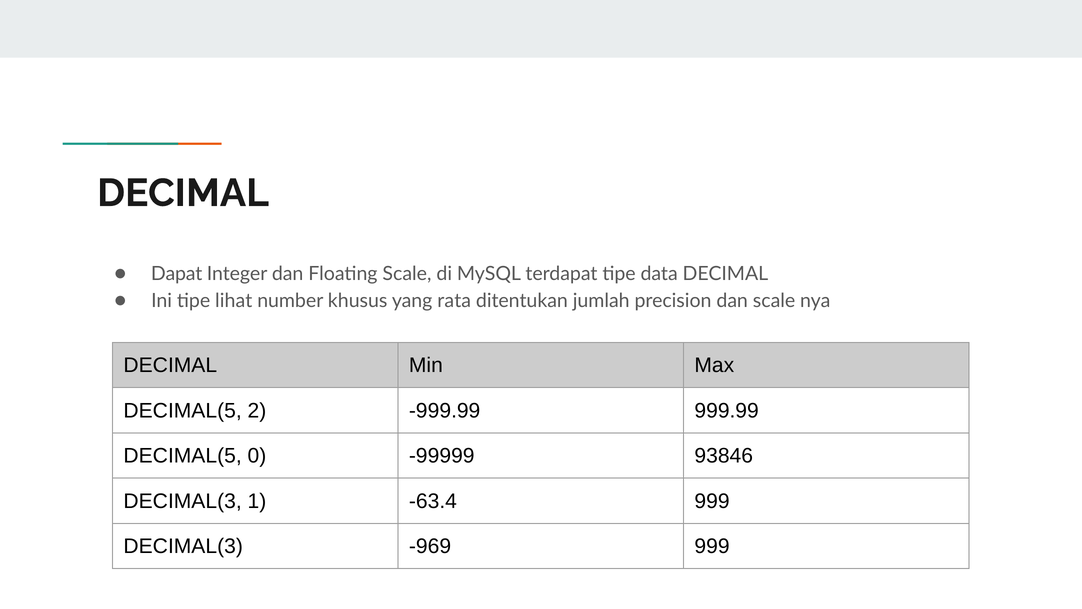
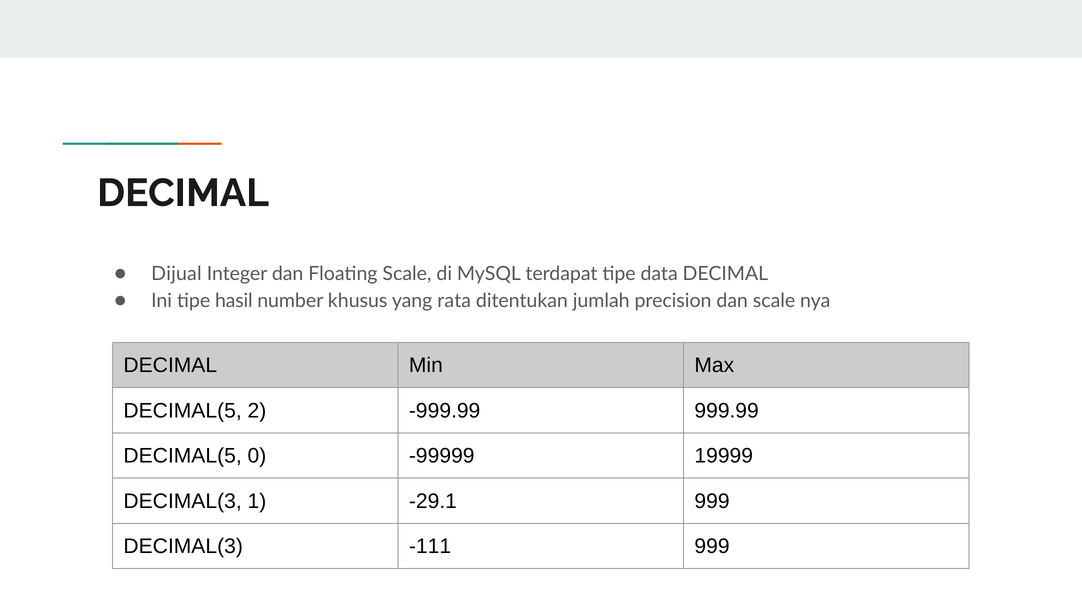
Dapat: Dapat -> Dijual (176, 273)
lihat: lihat -> hasil (234, 300)
93846: 93846 -> 19999 (724, 456)
-63.4: -63.4 -> -29.1 (433, 501)
-969: -969 -> -111 (430, 546)
